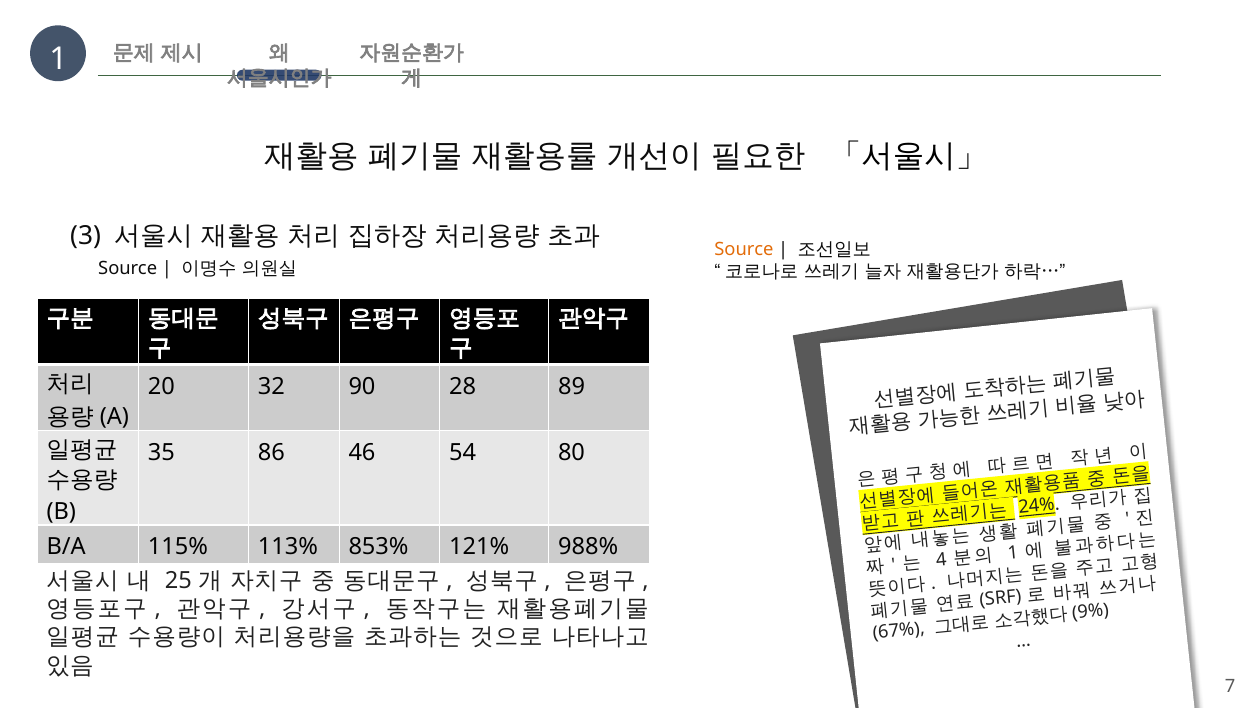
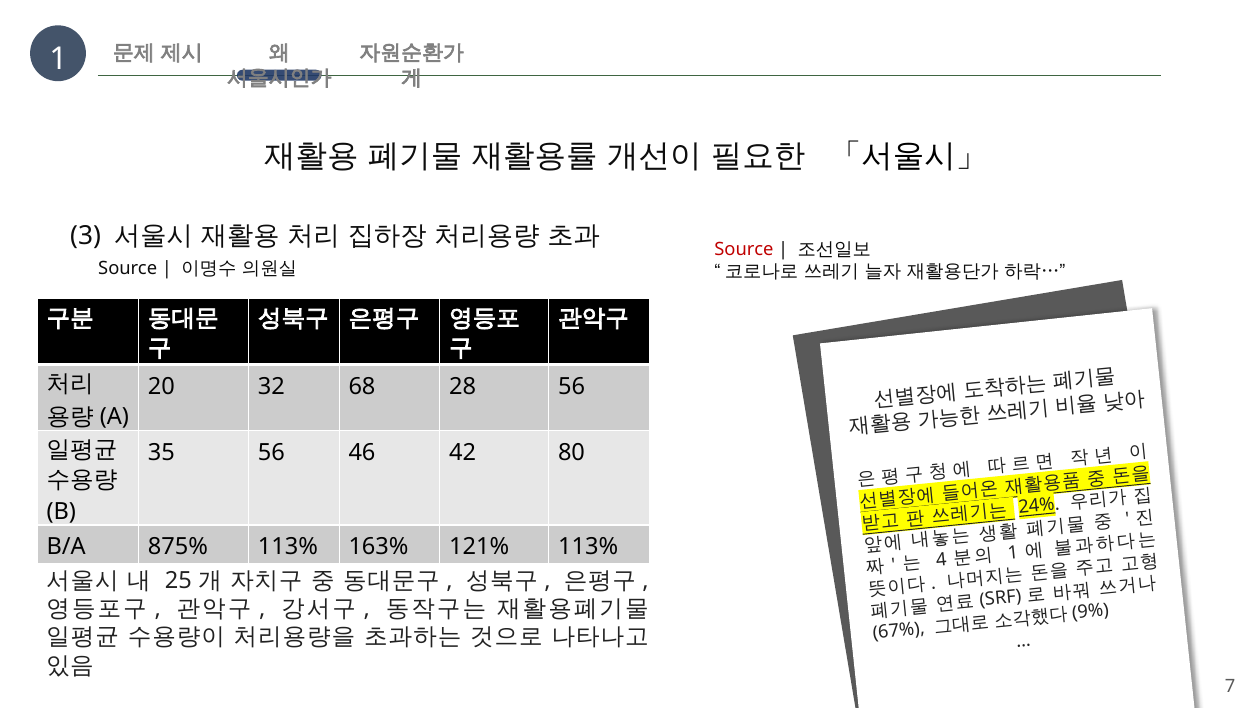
Source colour: orange -> red (744, 250)
90: 90 -> 68 (362, 387)
28 89: 89 -> 56 (572, 387)
35 86: 86 -> 56 (271, 453)
54: 54 -> 42 (463, 453)
115%: 115% -> 875% (178, 547)
853%: 853% -> 163% (379, 547)
121% 988%: 988% -> 113% (588, 547)
